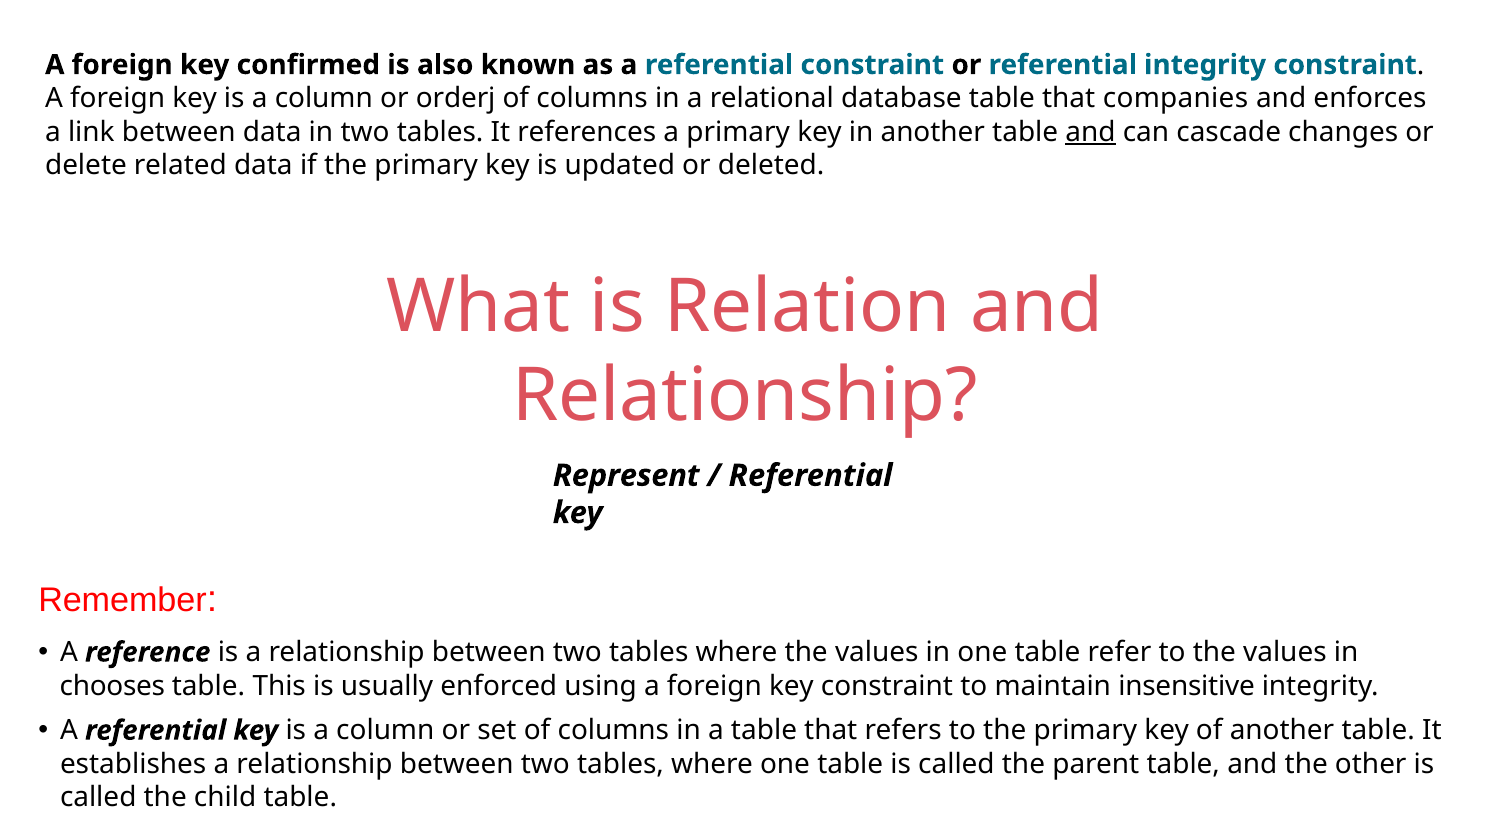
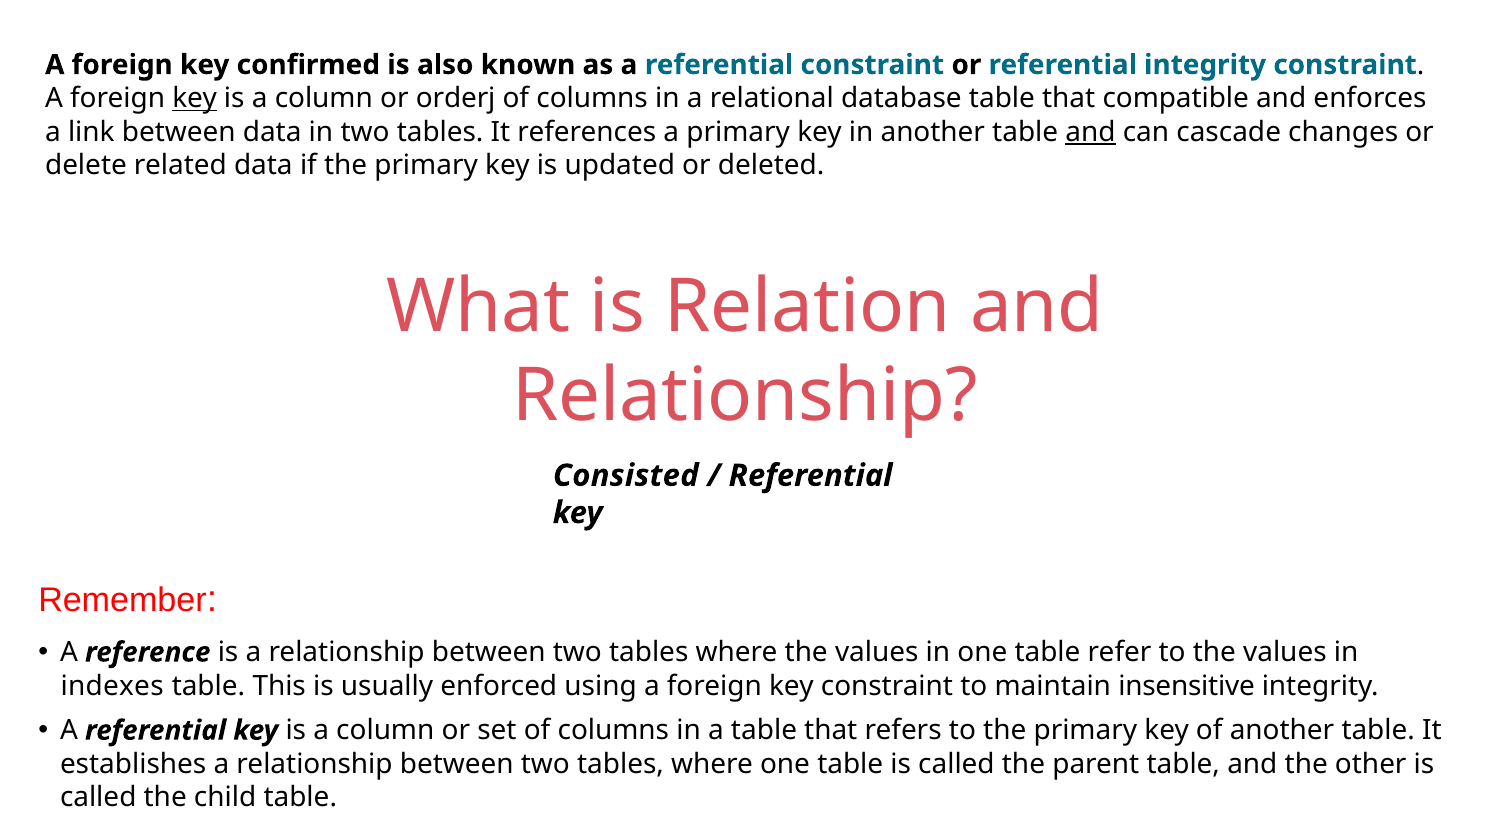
key underline: none -> present (195, 98)
companies: companies -> compatible (1176, 98)
Represent: Represent -> Consisted (626, 476)
chooses: chooses -> indexes (112, 686)
